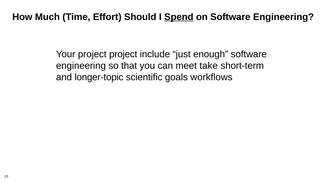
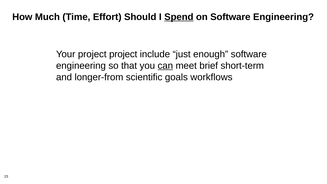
can underline: none -> present (165, 66)
take: take -> brief (209, 66)
longer-topic: longer-topic -> longer-from (99, 77)
